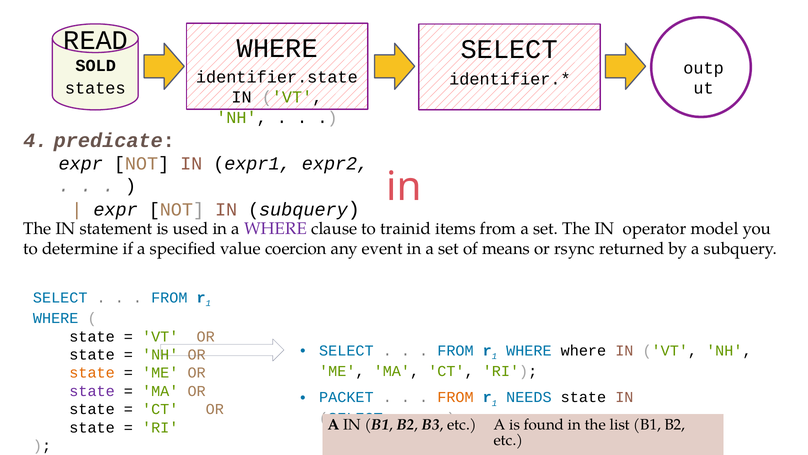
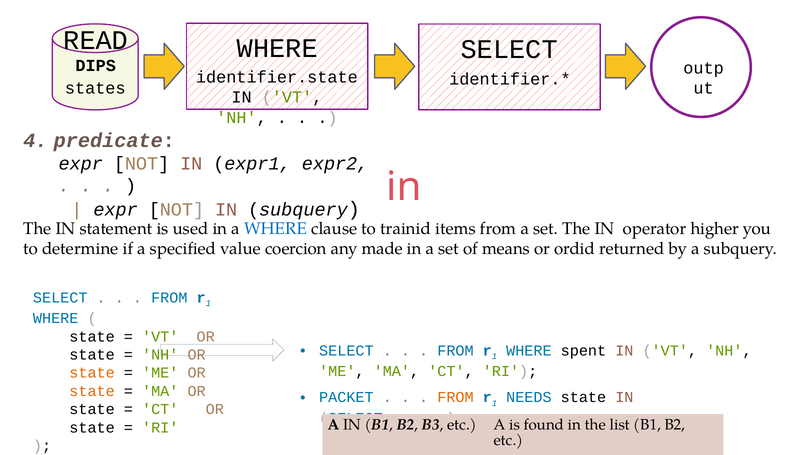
SOLD: SOLD -> DIPS (96, 66)
WHERE colour: purple -> blue (275, 228)
model: model -> higher (715, 228)
event: event -> made (382, 248)
rsync: rsync -> ordid (575, 248)
WHERE where: where -> spent (583, 350)
state colour: purple -> orange (92, 391)
